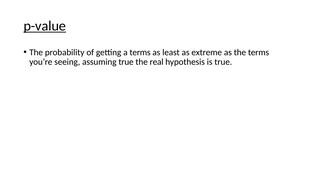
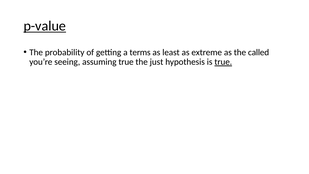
the terms: terms -> called (259, 52)
real: real -> just (157, 62)
true underline: none -> present (223, 62)
